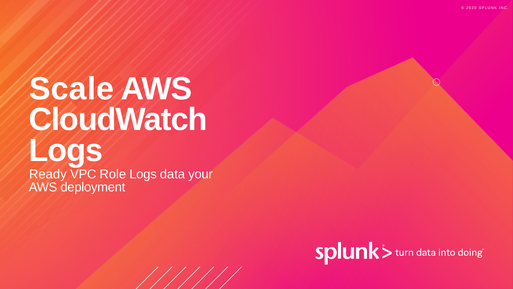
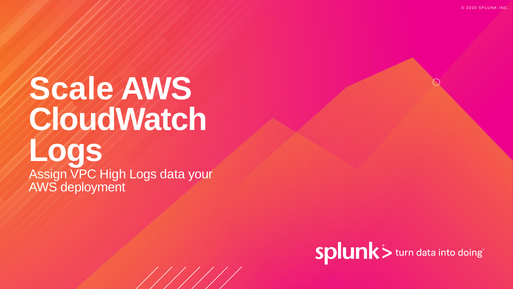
Ready: Ready -> Assign (48, 174)
Role: Role -> High (113, 174)
